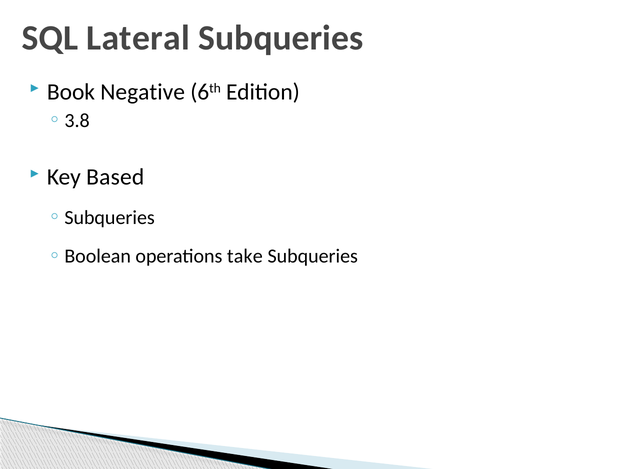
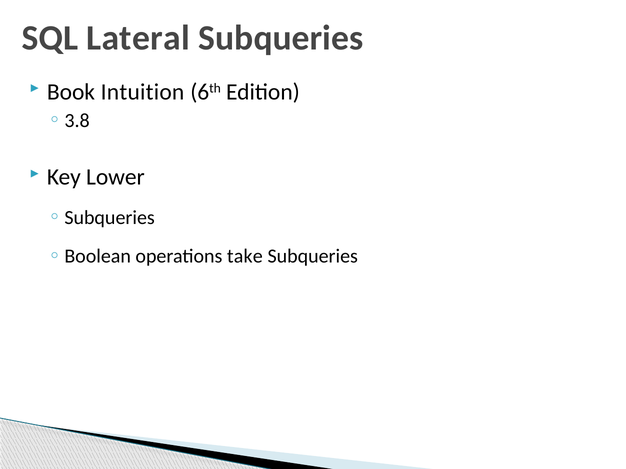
Negative: Negative -> Intuition (143, 92)
Based: Based -> Lower (115, 177)
